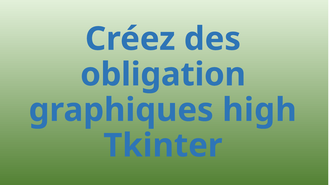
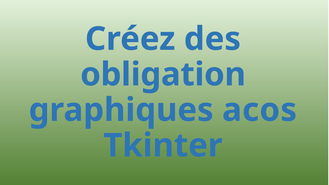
high: high -> acos (259, 110)
